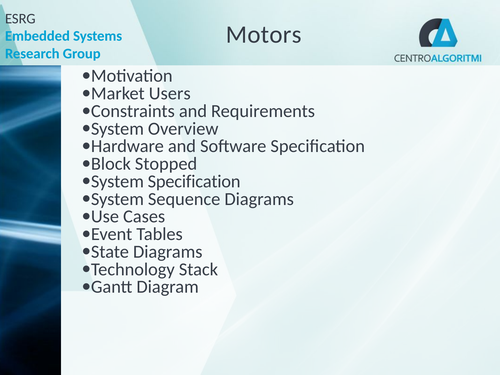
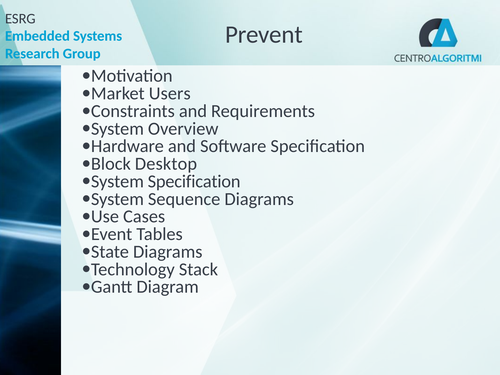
Motors: Motors -> Prevent (264, 34)
Stopped: Stopped -> Desktop (166, 164)
